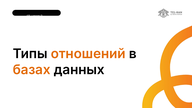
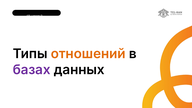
базах colour: orange -> purple (32, 70)
